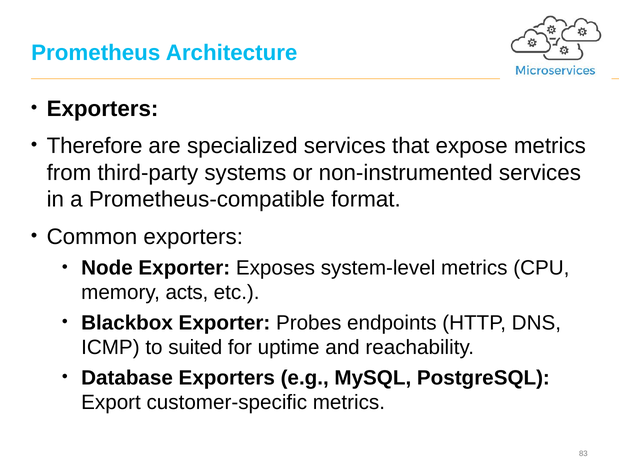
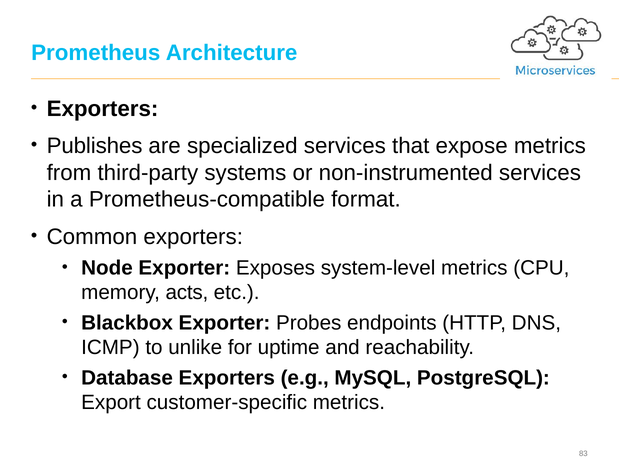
Therefore: Therefore -> Publishes (95, 146)
suited: suited -> unlike (195, 347)
